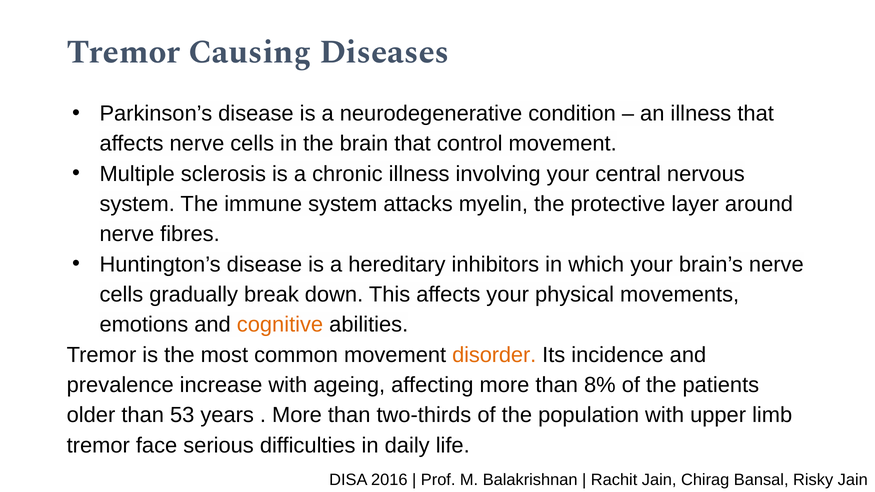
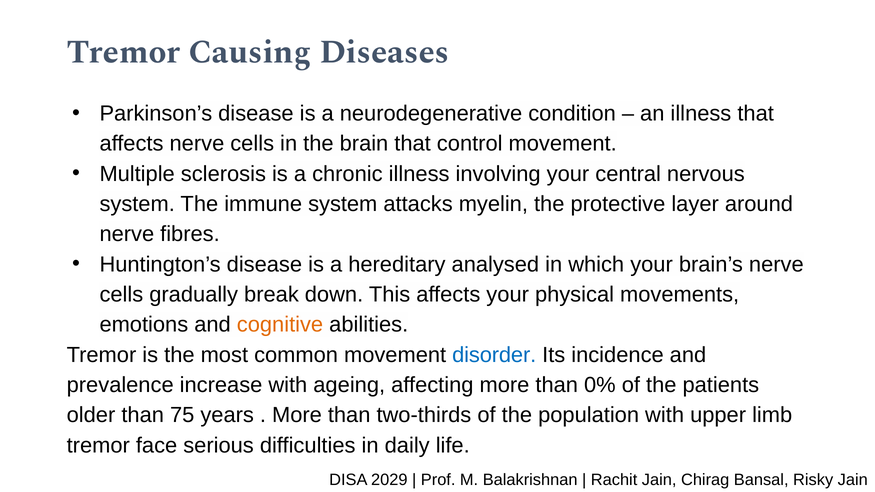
inhibitors: inhibitors -> analysed (495, 264)
disorder colour: orange -> blue (494, 355)
8%: 8% -> 0% (600, 385)
53: 53 -> 75 (182, 415)
2016: 2016 -> 2029 (389, 480)
